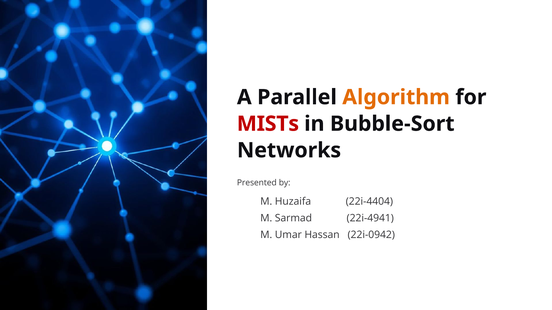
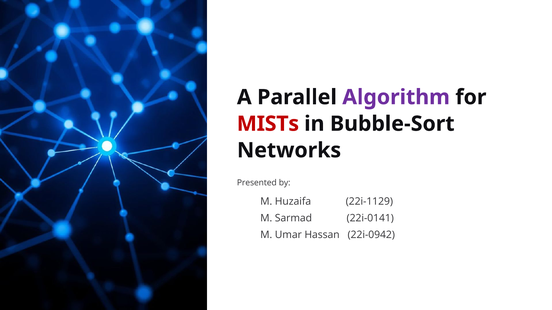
Algorithm colour: orange -> purple (396, 97)
22i-4404: 22i-4404 -> 22i-1129 (369, 202)
22i-4941: 22i-4941 -> 22i-0141 (370, 218)
